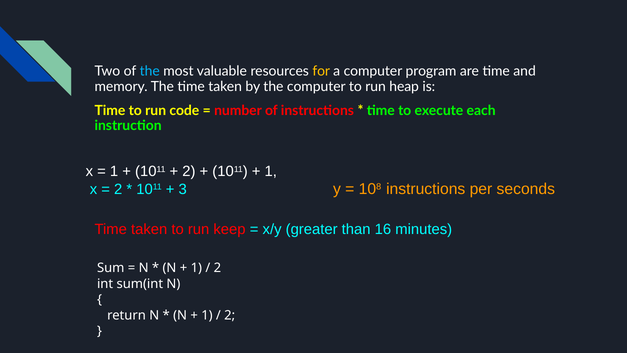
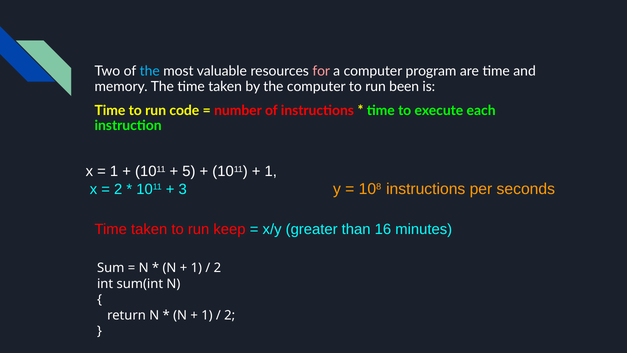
for colour: yellow -> pink (321, 71)
heap: heap -> been (404, 87)
2: 2 -> 5 (189, 171)
